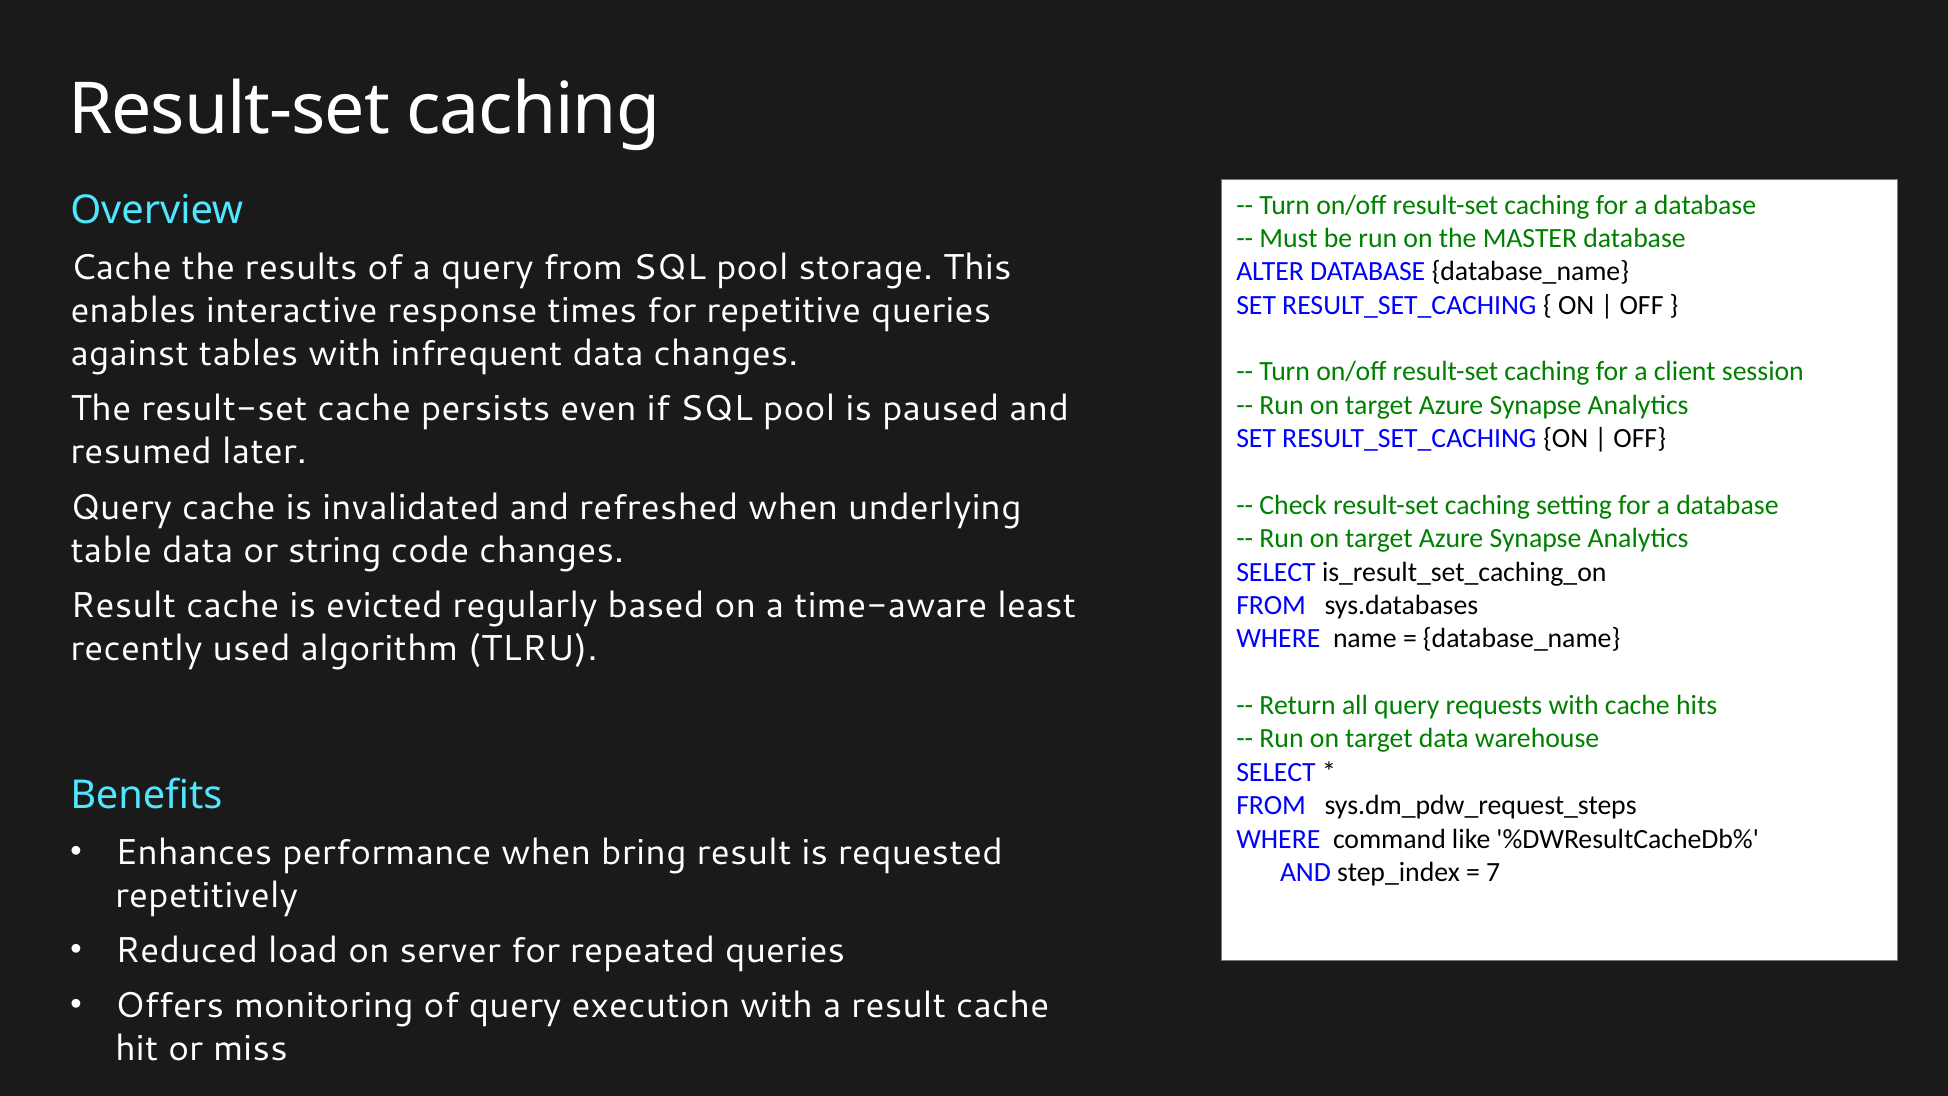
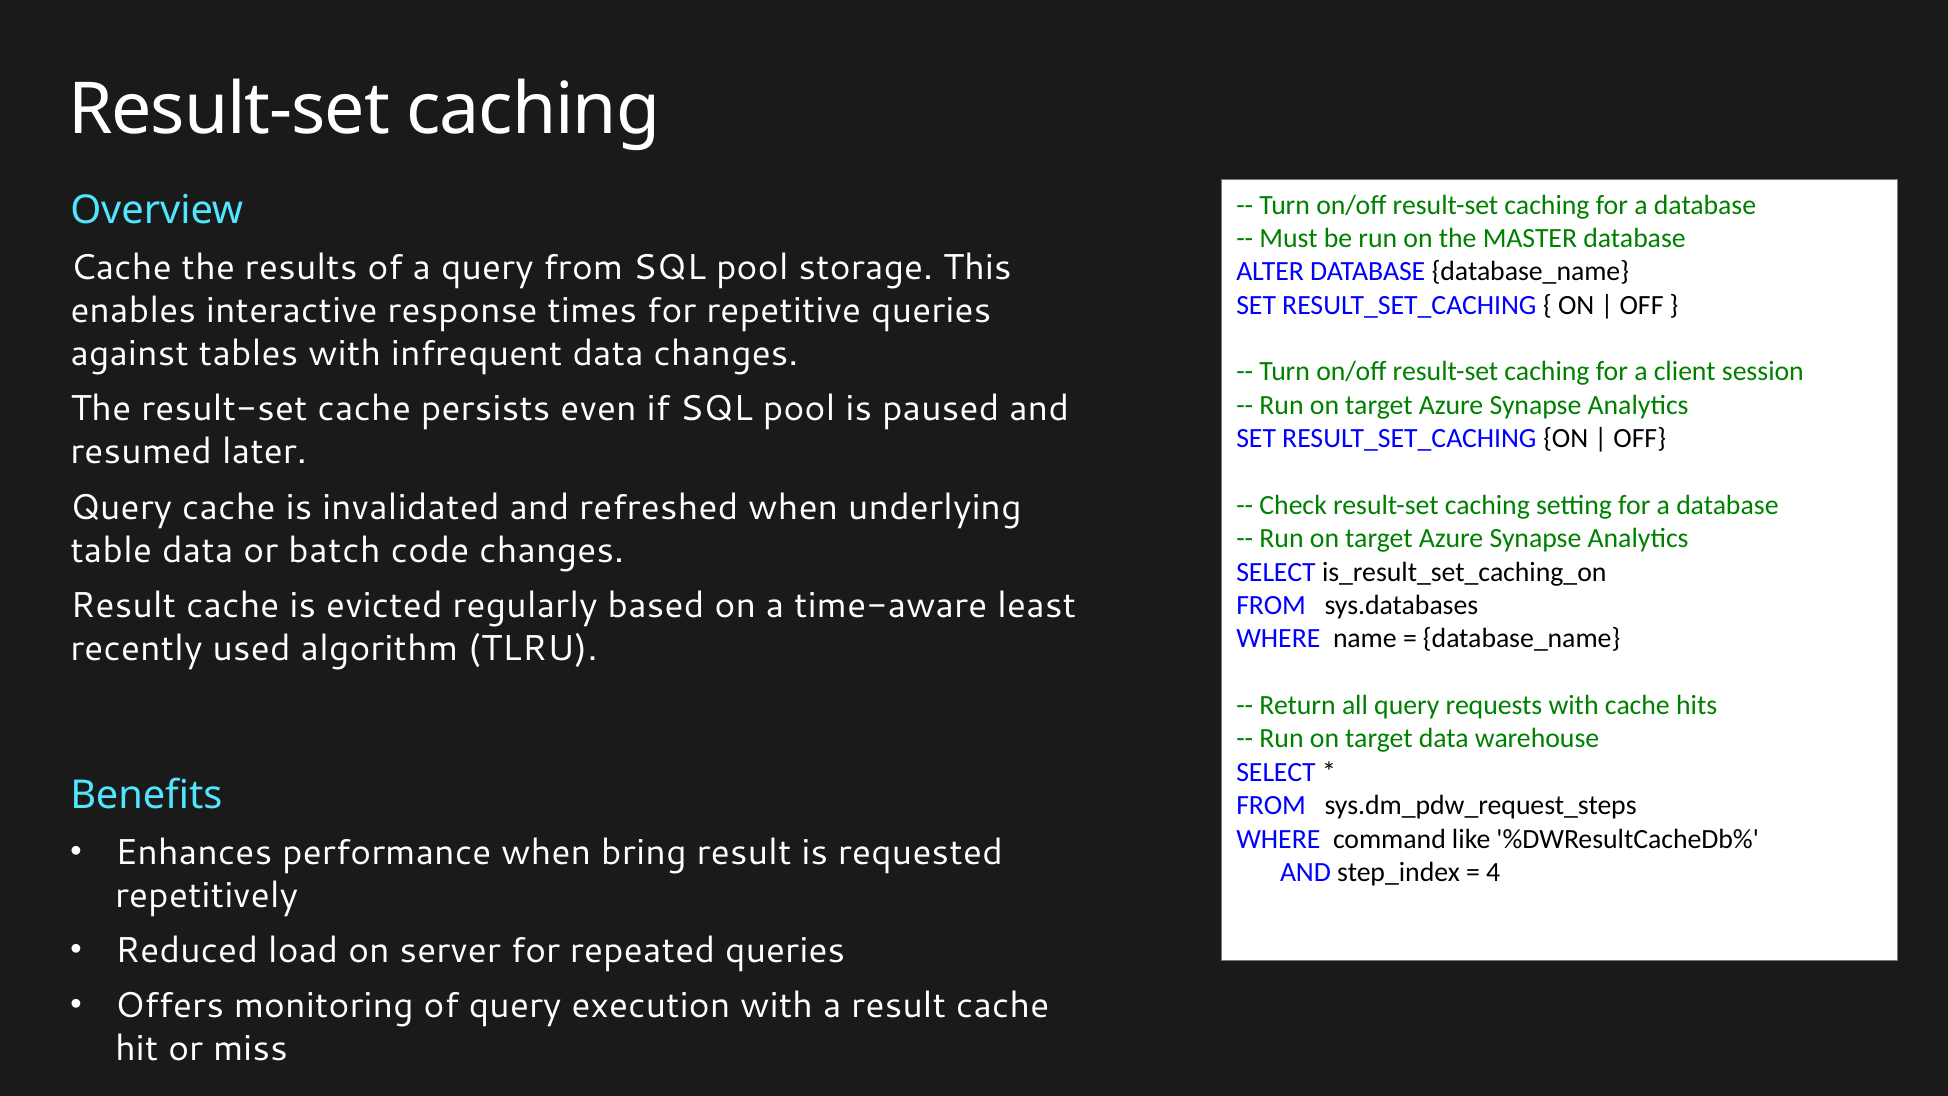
string: string -> batch (334, 550)
7: 7 -> 4 (1493, 872)
